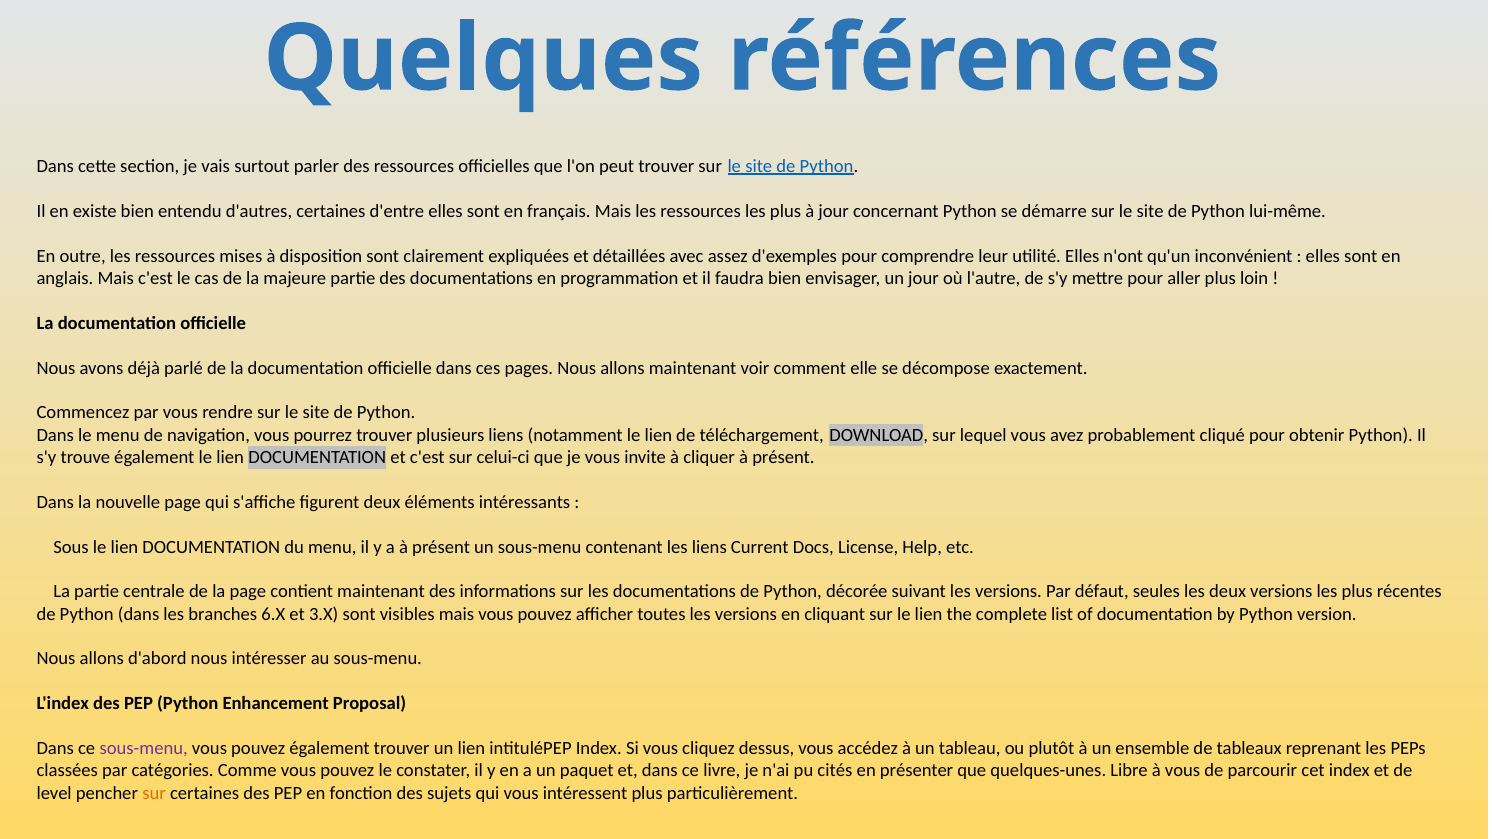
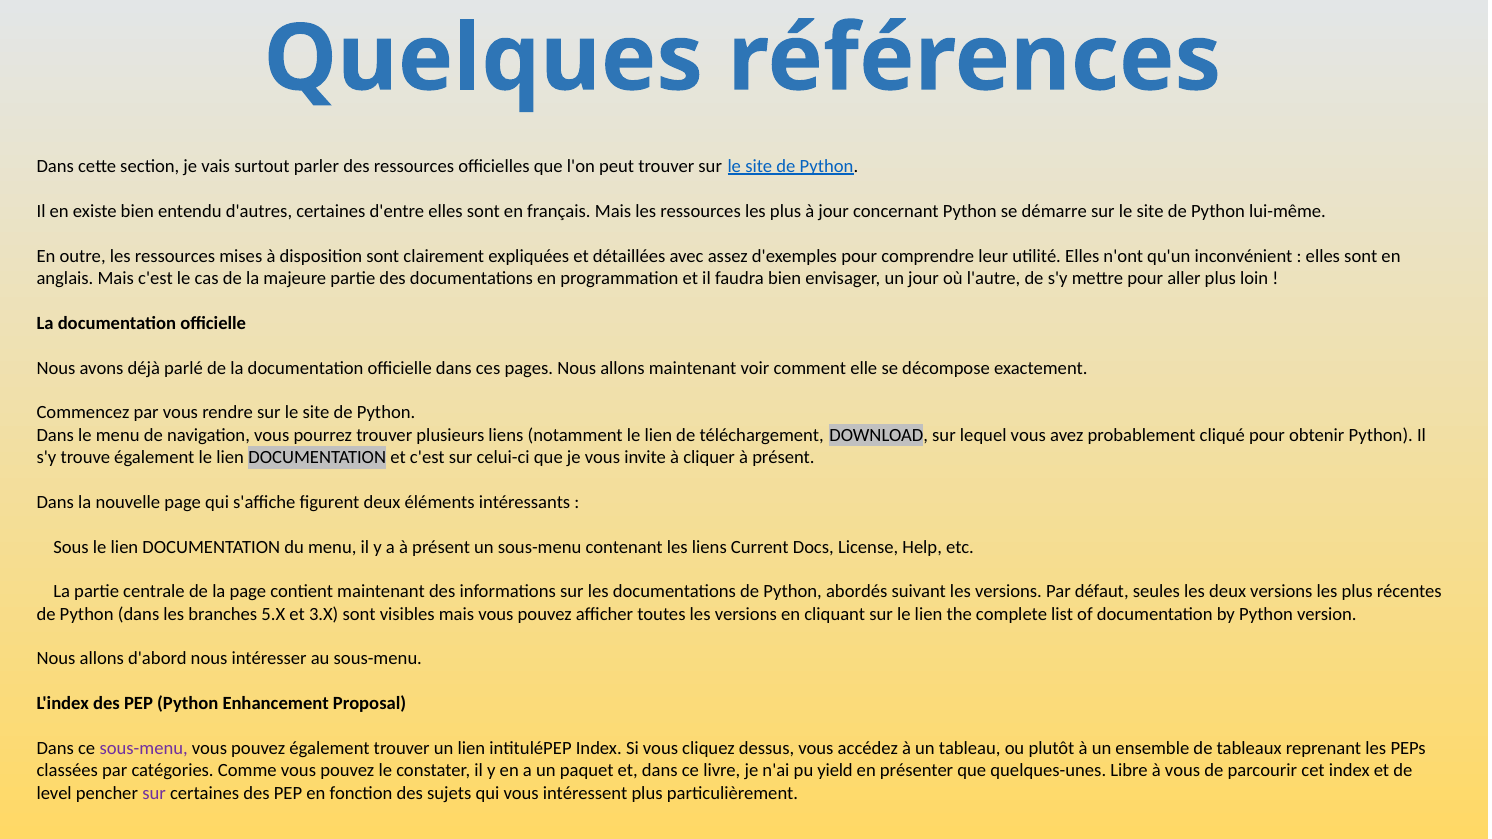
décorée: décorée -> abordés (857, 592)
6.X: 6.X -> 5.X (273, 614)
cités: cités -> yield (835, 771)
sur colour: orange -> purple (154, 793)
